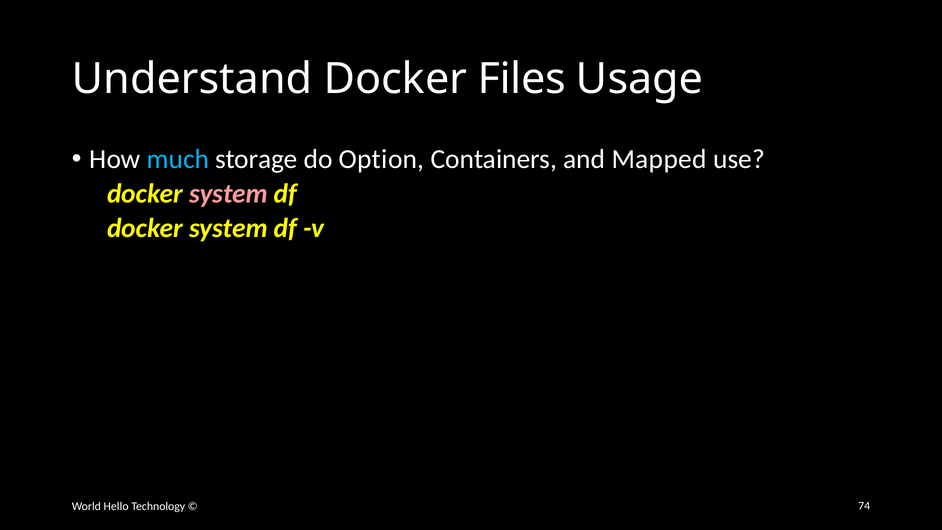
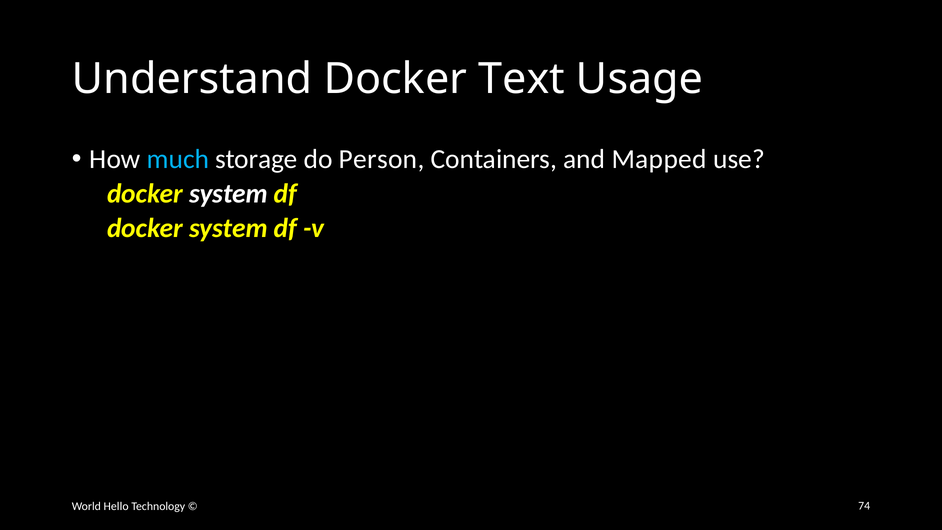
Files: Files -> Text (522, 79)
Option: Option -> Person (382, 159)
system colour: pink -> white (228, 194)
